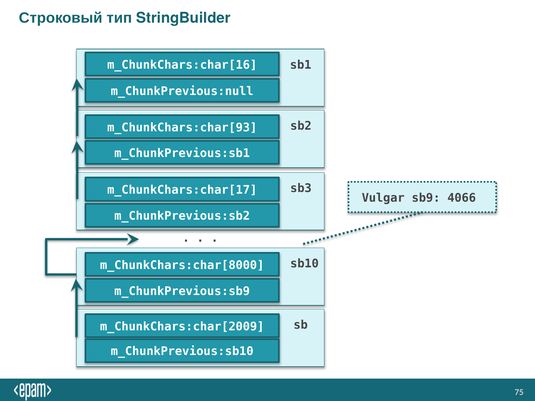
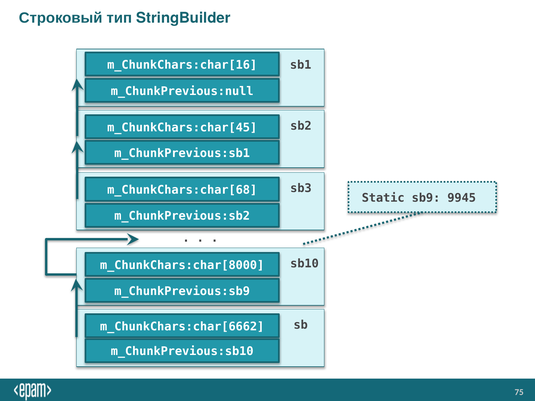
m_ChunkChars:char[93: m_ChunkChars:char[93 -> m_ChunkChars:char[45 (182, 128)
m_ChunkChars:char[17: m_ChunkChars:char[17 -> m_ChunkChars:char[68 (182, 190)
Vulgar: Vulgar -> Static (383, 198)
4066: 4066 -> 9945 (462, 198)
m_ChunkChars:char[2009: m_ChunkChars:char[2009 -> m_ChunkChars:char[6662 (182, 327)
